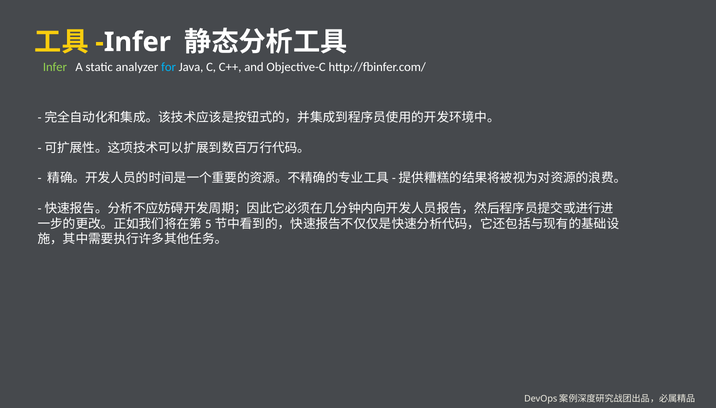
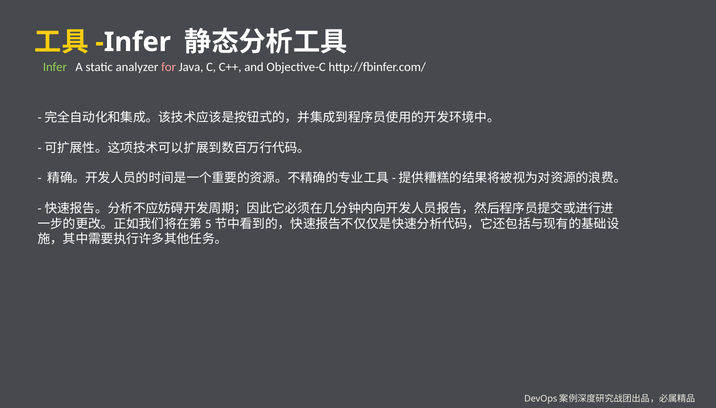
for colour: light blue -> pink (169, 67)
